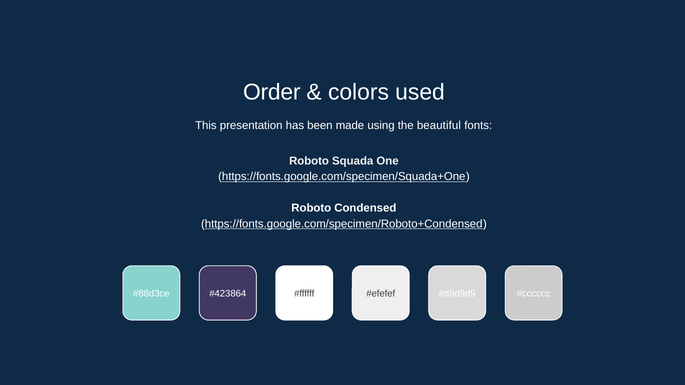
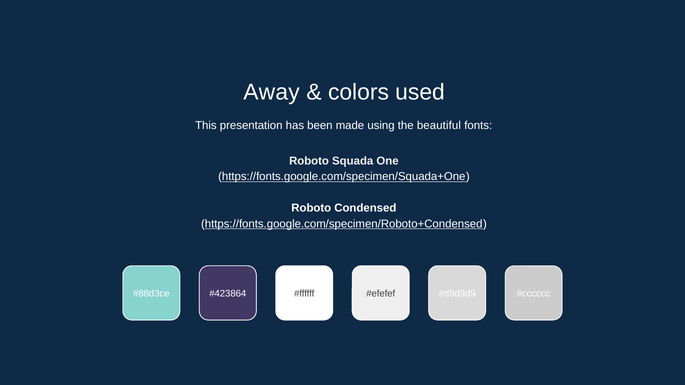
Order: Order -> Away (272, 92)
